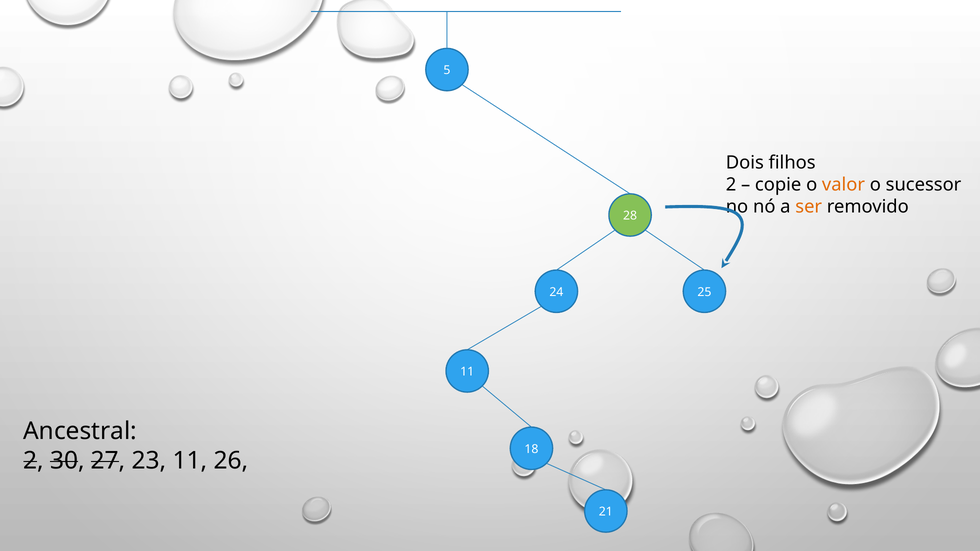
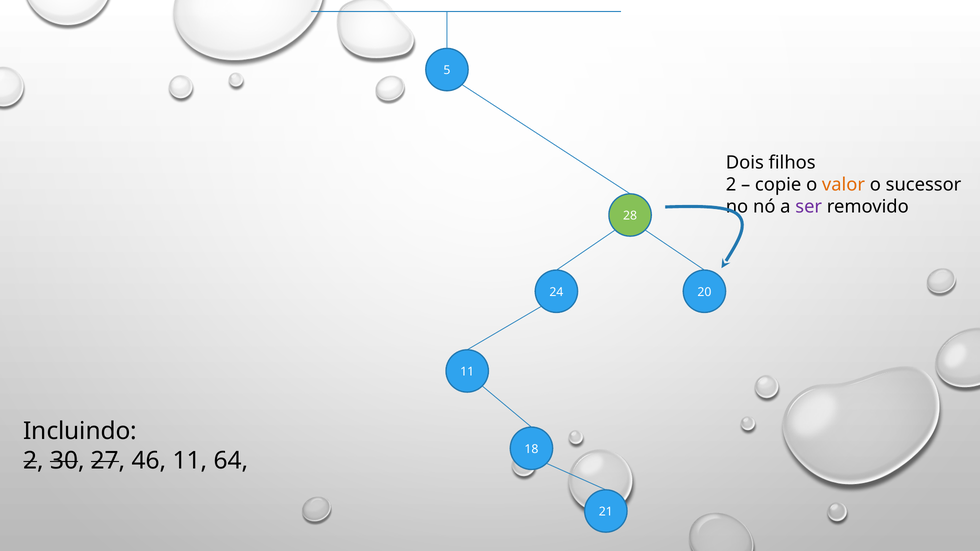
ser colour: orange -> purple (809, 207)
25: 25 -> 20 (704, 292)
Ancestral: Ancestral -> Incluindo (80, 431)
23: 23 -> 46 (149, 461)
26: 26 -> 64 (231, 461)
